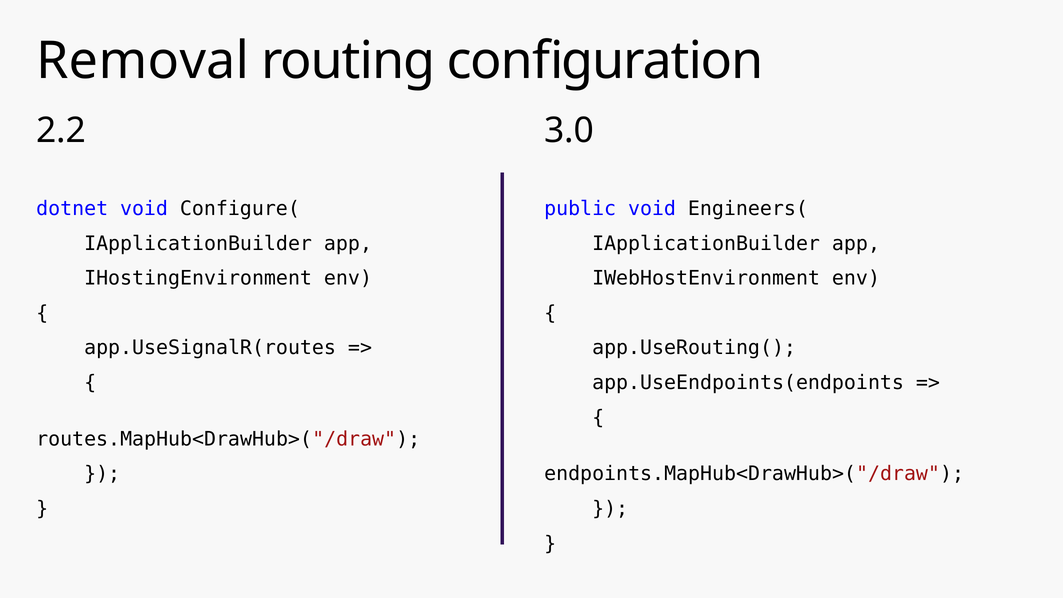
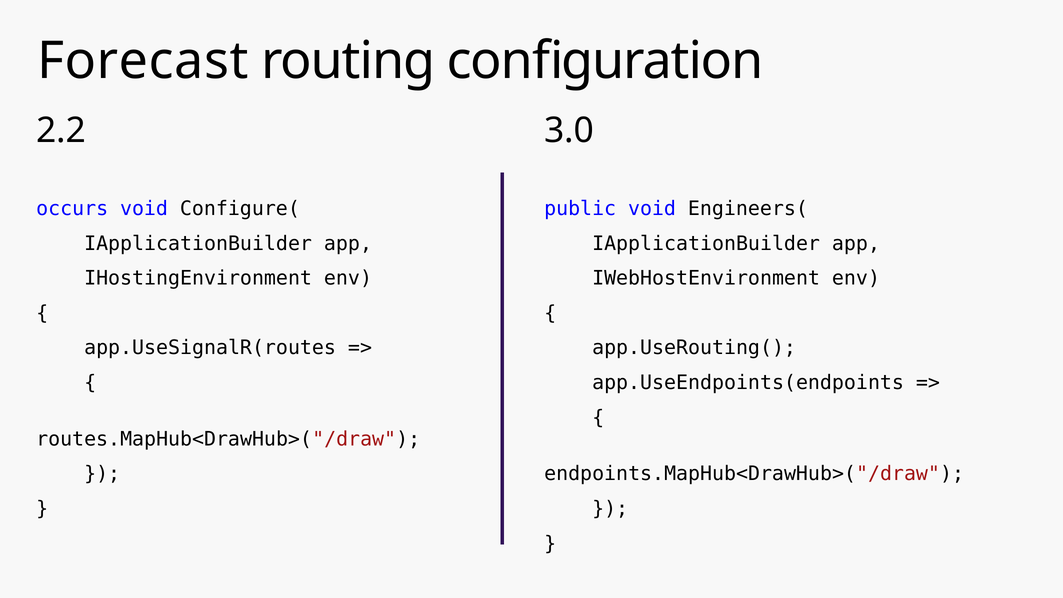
Removal: Removal -> Forecast (143, 61)
dotnet: dotnet -> occurs (72, 209)
